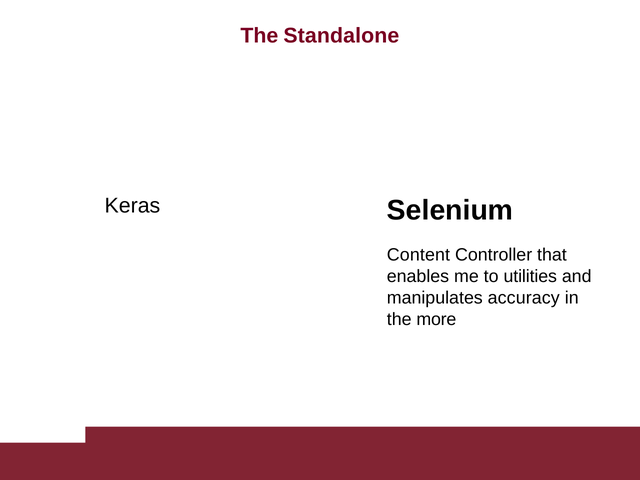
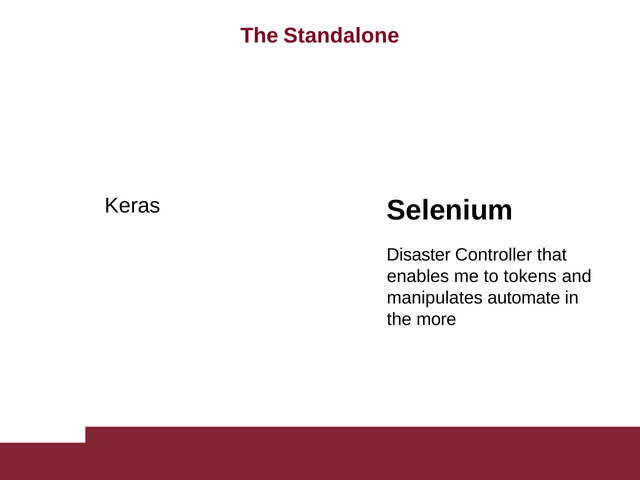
Content: Content -> Disaster (419, 255)
utilities: utilities -> tokens (530, 276)
accuracy: accuracy -> automate (524, 298)
